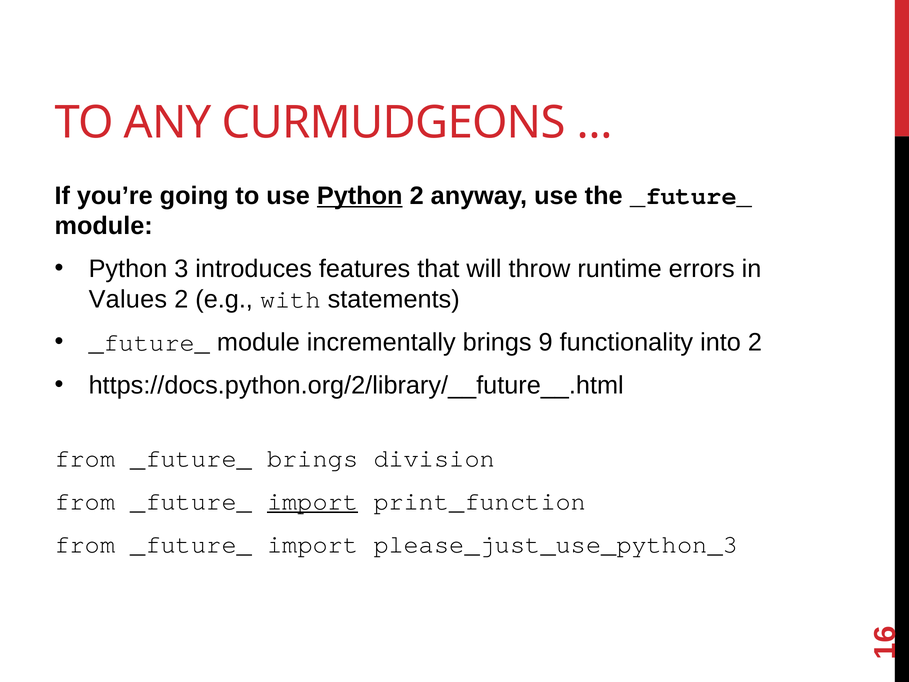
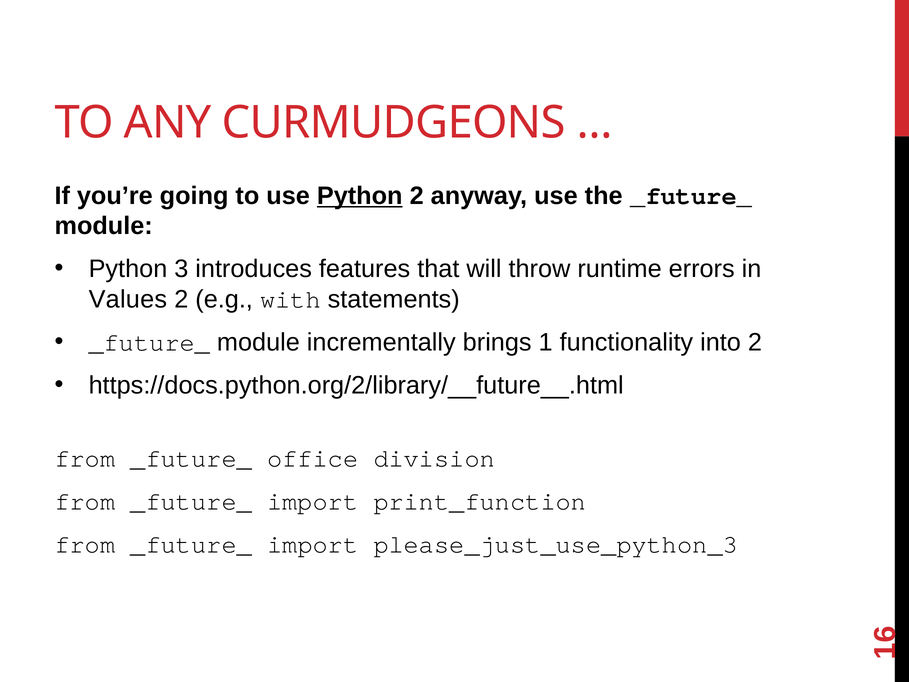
brings 9: 9 -> 1 (546, 342)
_future_ brings: brings -> office (313, 458)
import underline: present -> none (313, 501)
